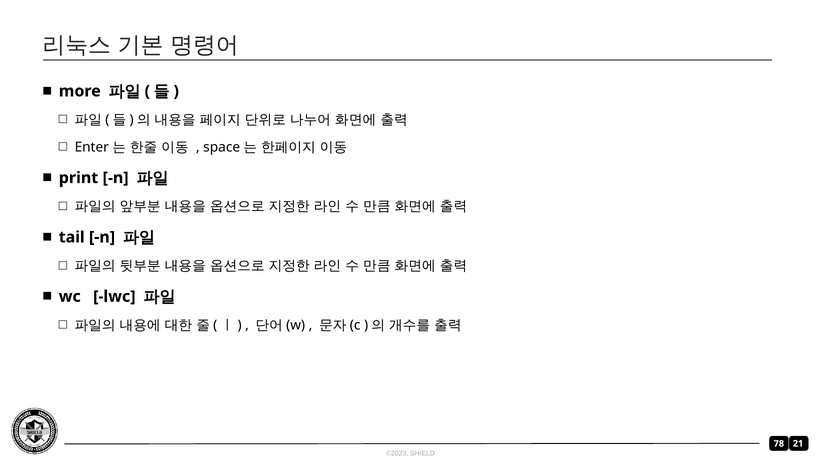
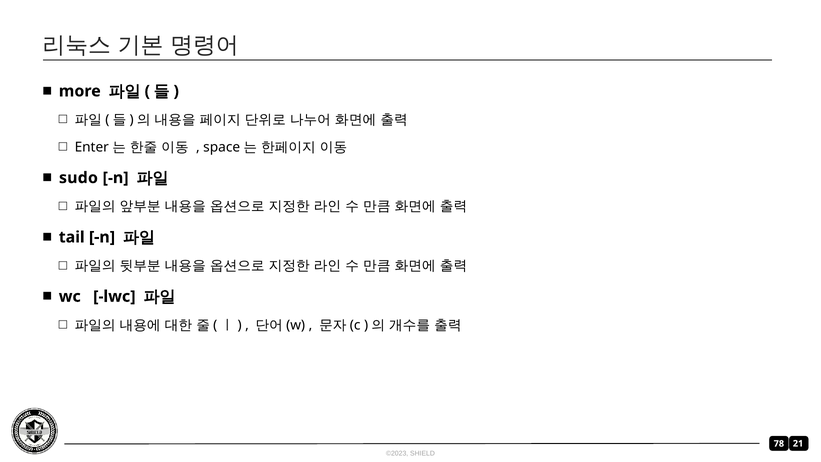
print: print -> sudo (78, 178)
